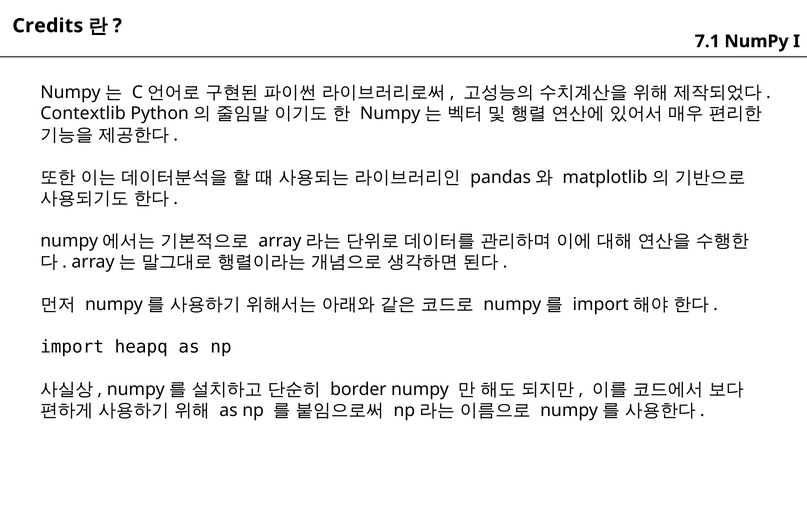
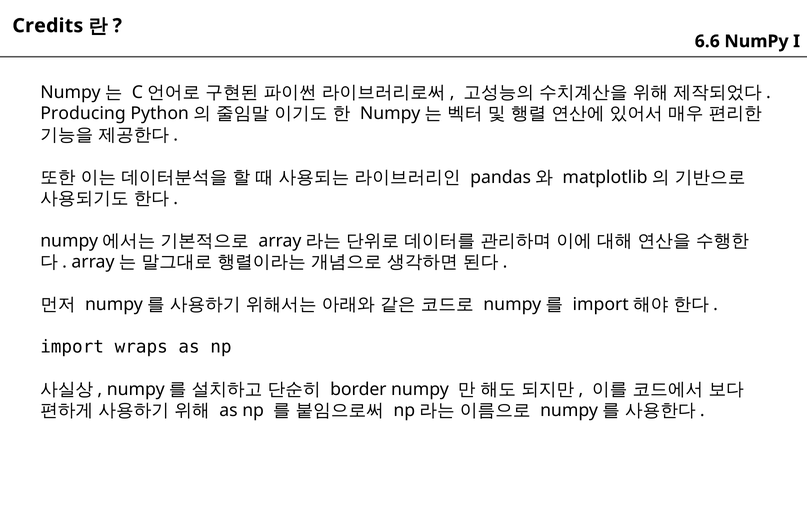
7.1: 7.1 -> 6.6 (707, 41)
Contextlib: Contextlib -> Producing (83, 114)
heapq: heapq -> wraps (141, 347)
